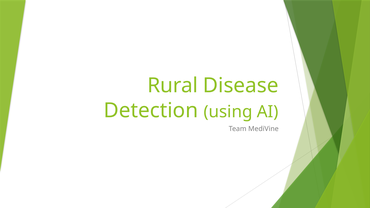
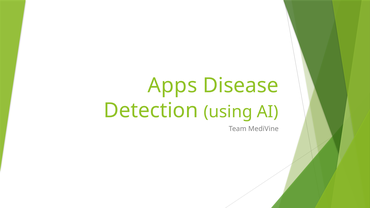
Rural: Rural -> Apps (172, 86)
